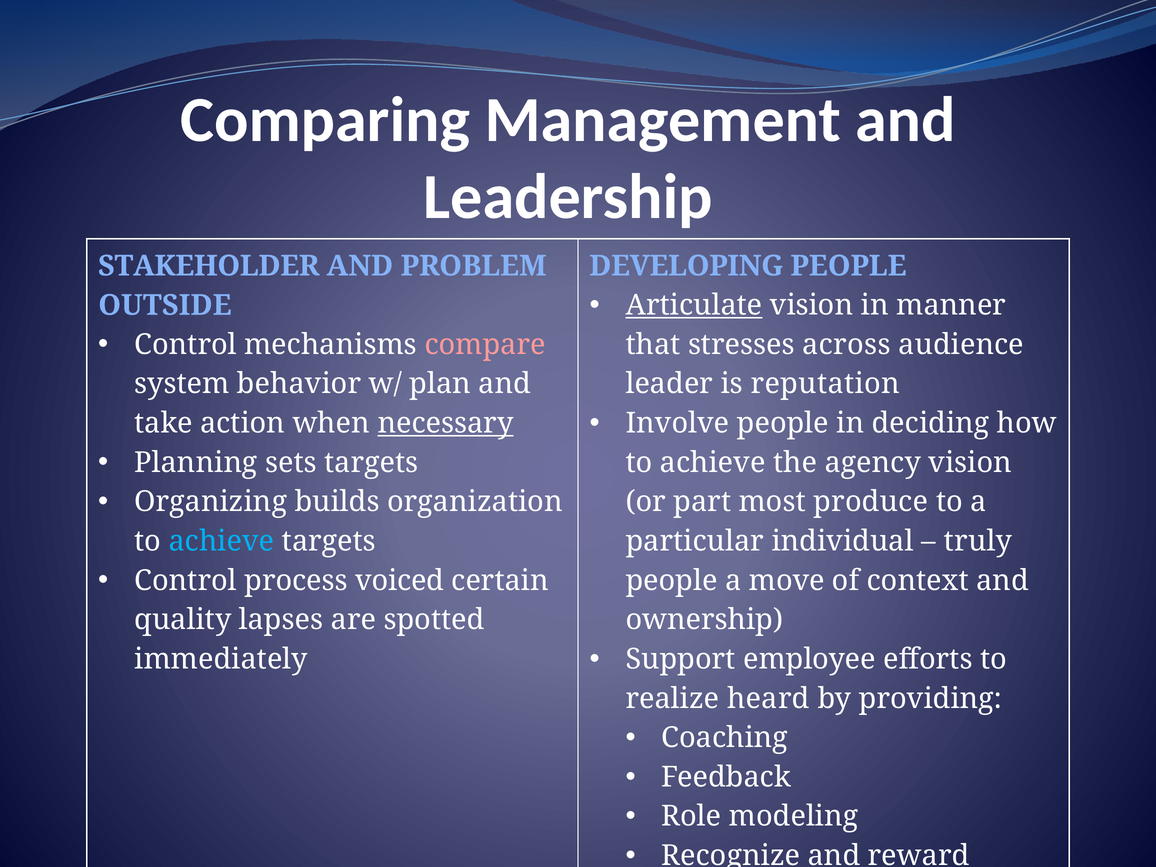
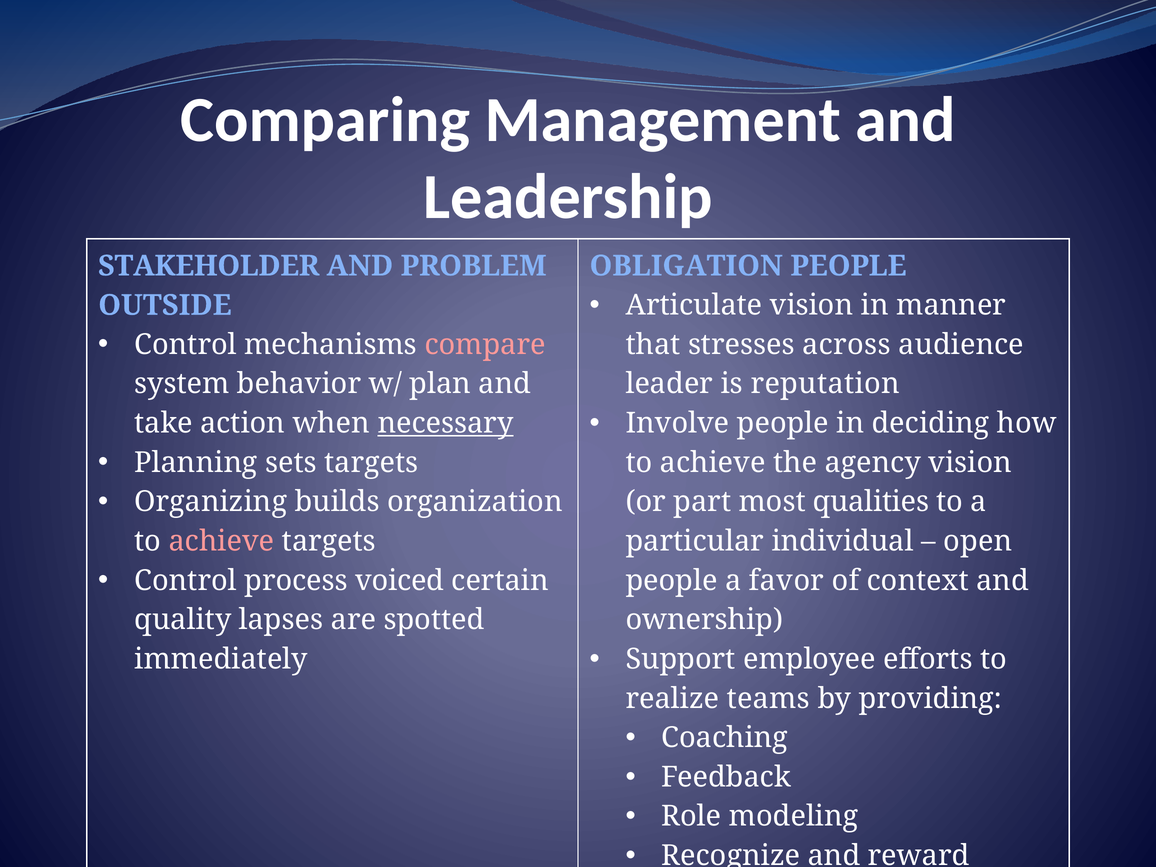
DEVELOPING: DEVELOPING -> OBLIGATION (686, 266)
Articulate underline: present -> none (694, 305)
produce: produce -> qualities (871, 502)
achieve colour: light blue -> pink (221, 541)
truly: truly -> open (978, 541)
move: move -> favor (787, 581)
heard: heard -> teams (768, 698)
